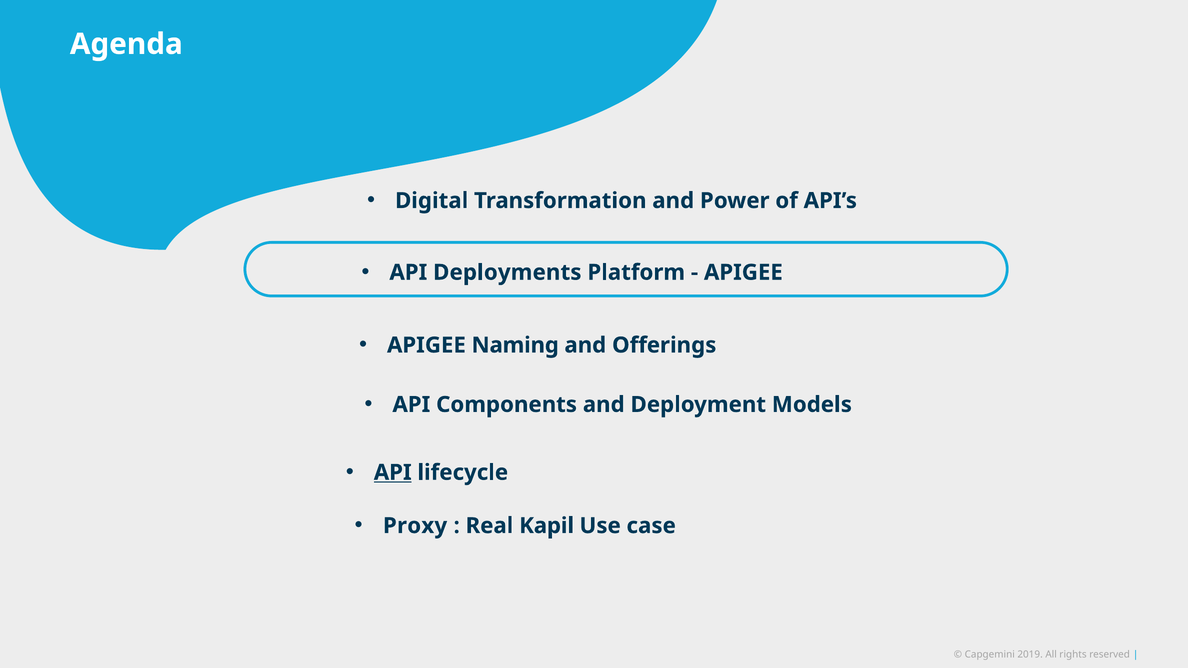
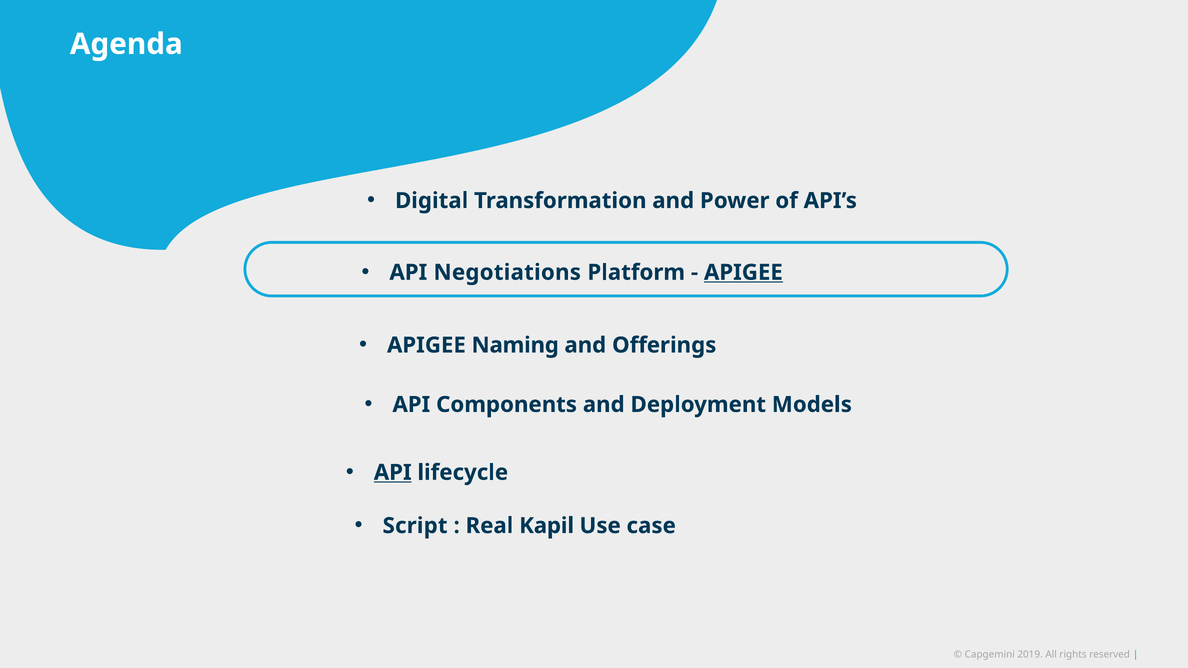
Deployments: Deployments -> Negotiations (507, 273)
APIGEE underline: none -> present (743, 273)
Proxy: Proxy -> Script (415, 526)
